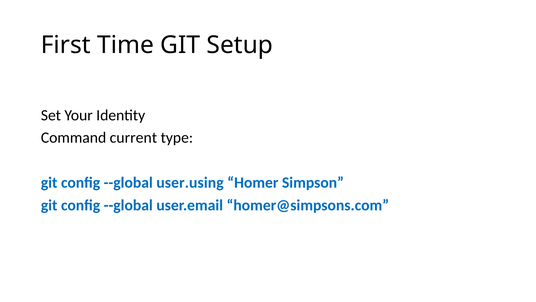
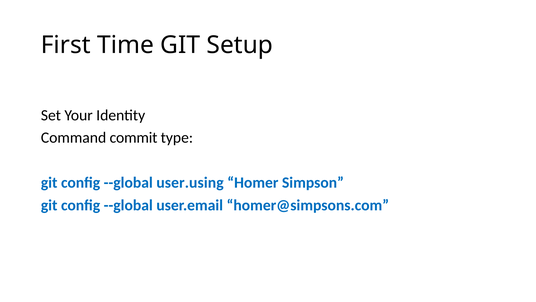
current: current -> commit (134, 137)
